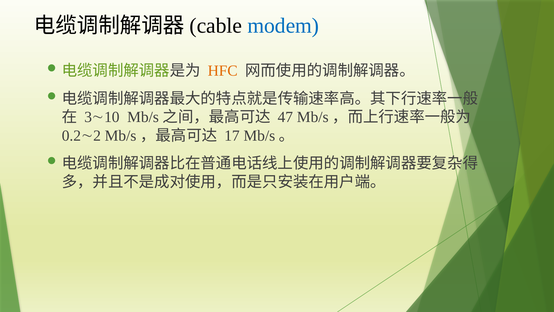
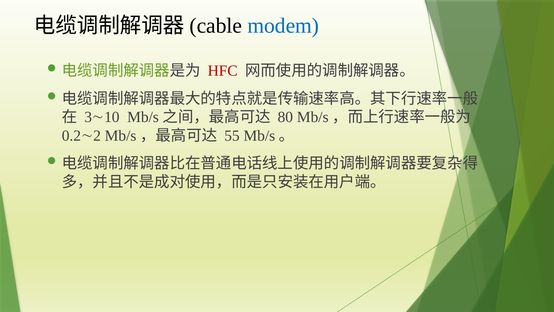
HFC colour: orange -> red (223, 71)
47: 47 -> 80 (285, 117)
17: 17 -> 55 (232, 135)
